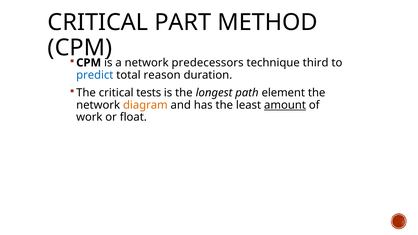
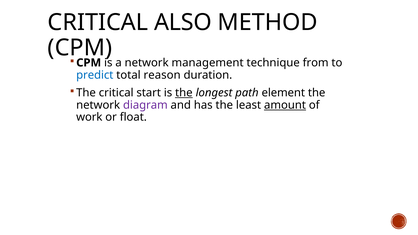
PART: PART -> ALSO (183, 22)
predecessors: predecessors -> management (208, 63)
third: third -> from (316, 63)
tests: tests -> start (149, 93)
the underline: none -> present (184, 93)
diagram colour: orange -> purple (145, 105)
